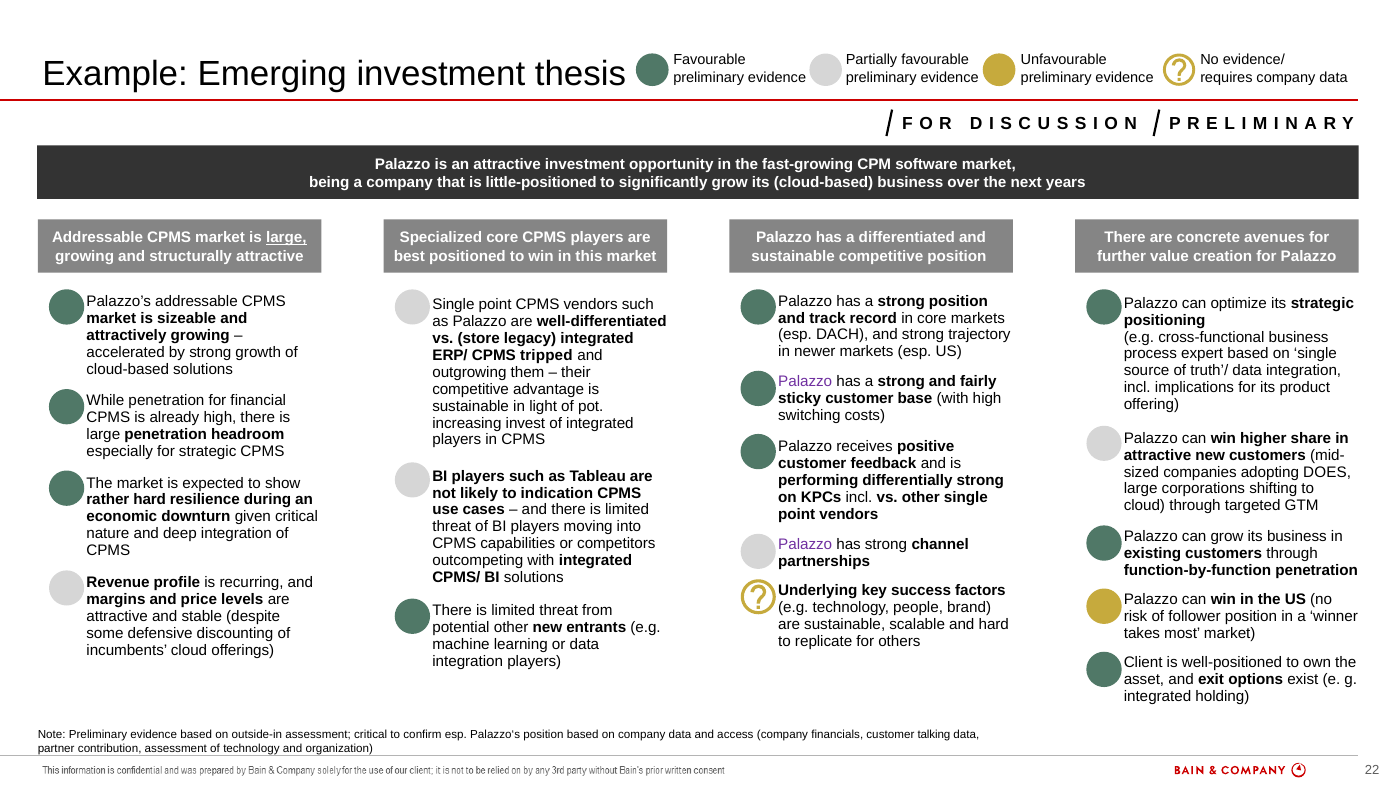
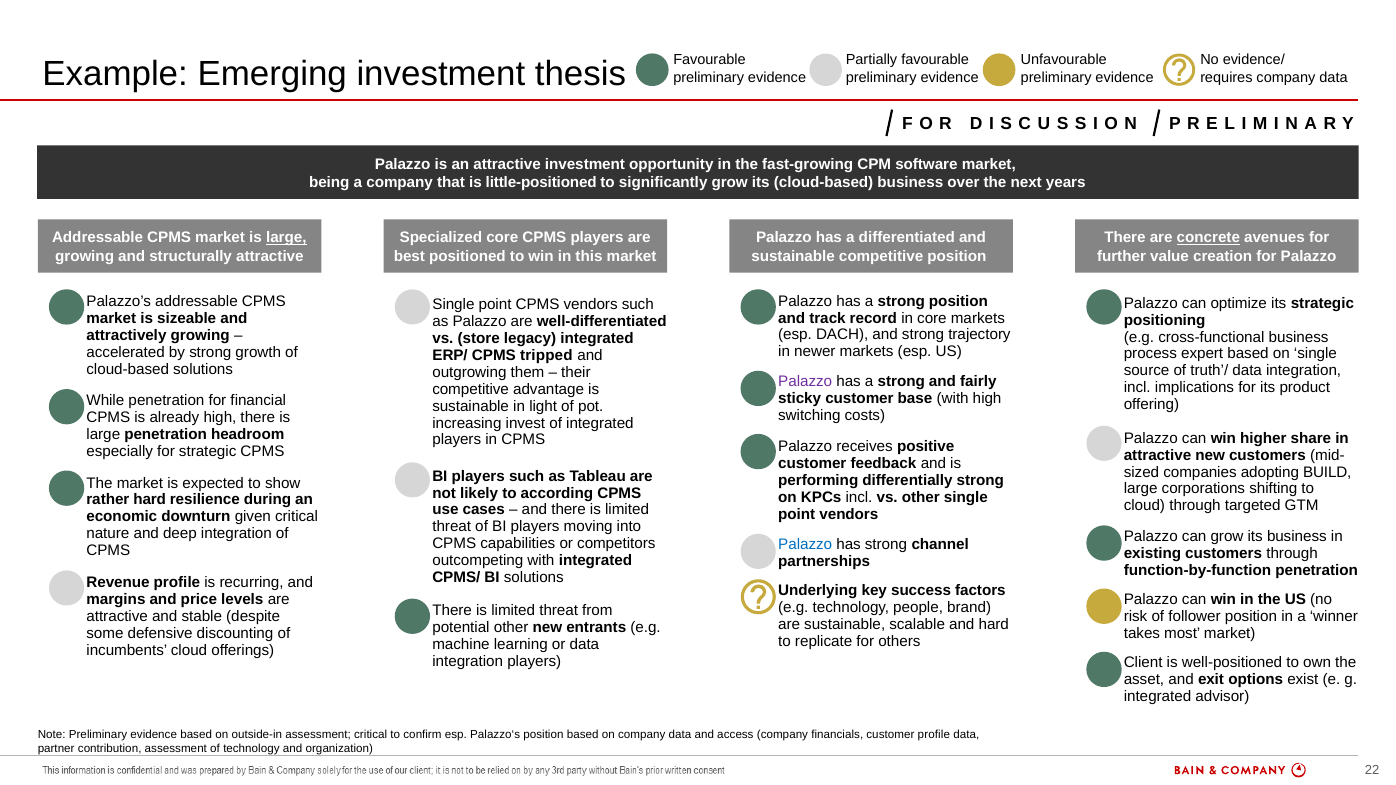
concrete underline: none -> present (1208, 238)
DOES: DOES -> BUILD (1327, 472)
indication: indication -> according (557, 493)
Palazzo colour: purple -> blue (805, 545)
holding: holding -> advisor (1222, 697)
customer talking: talking -> profile (934, 734)
